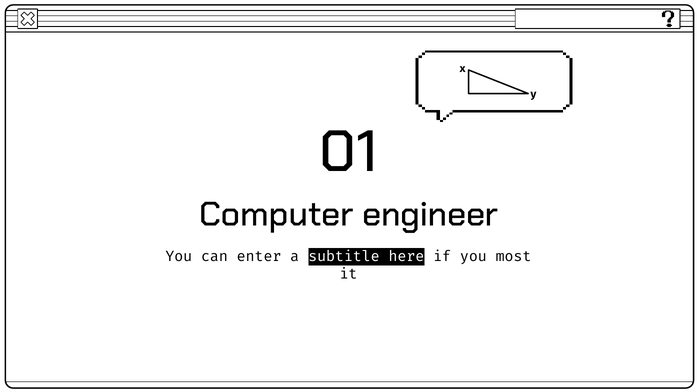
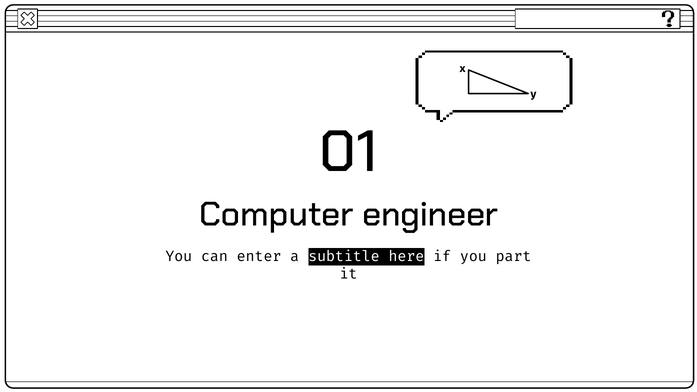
most: most -> part (514, 256)
